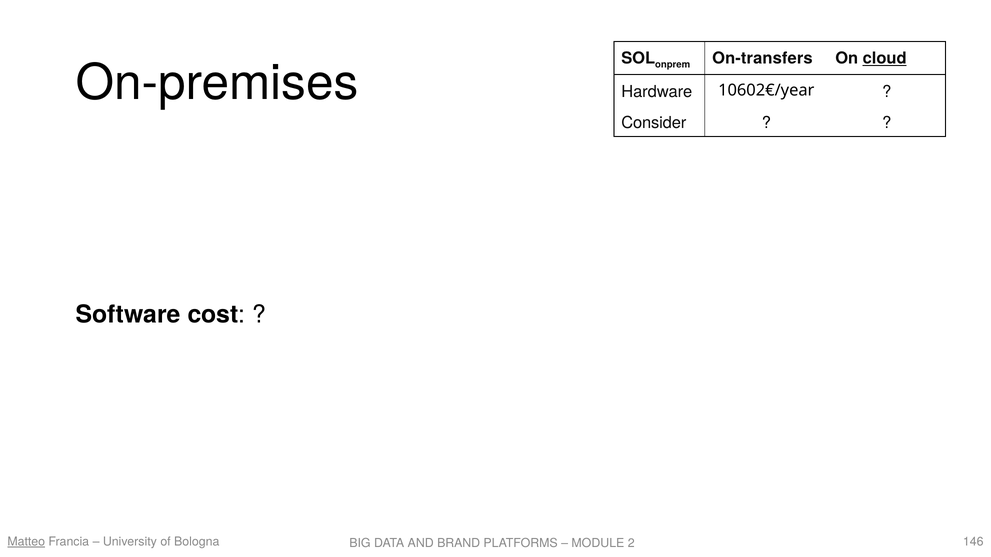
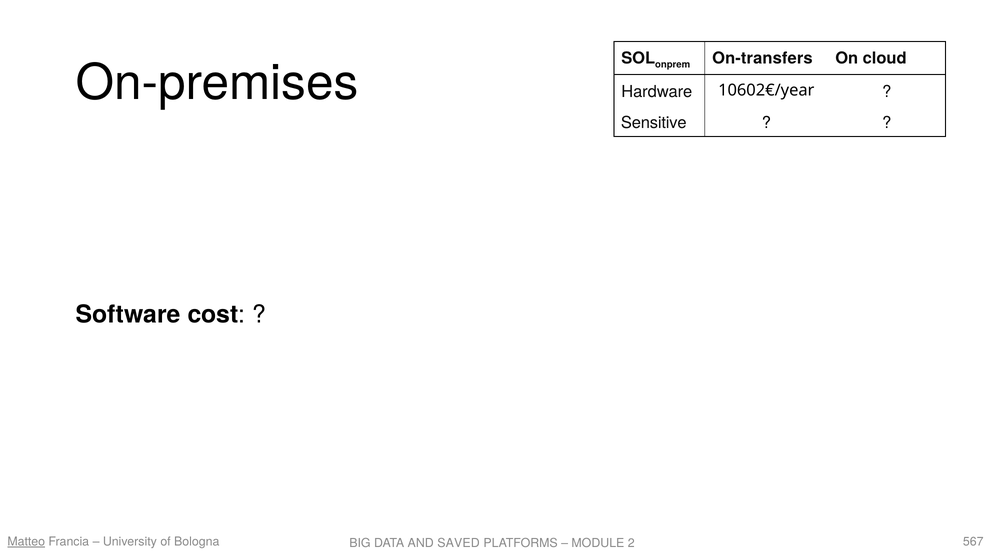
cloud underline: present -> none (885, 58)
Consider: Consider -> Sensitive (654, 123)
146: 146 -> 567 (973, 542)
BRAND: BRAND -> SAVED (459, 543)
